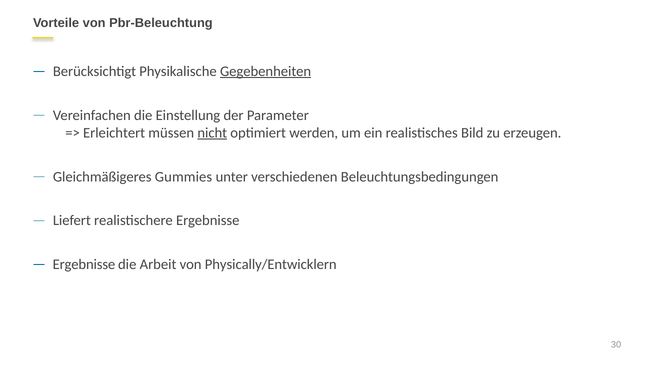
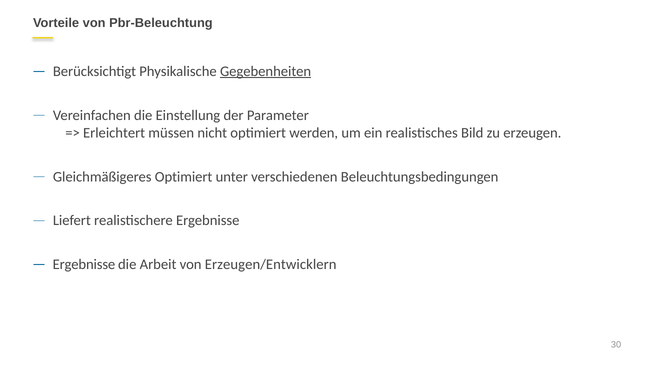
nicht underline: present -> none (212, 133)
Gleichmäßigeres Gummies: Gummies -> Optimiert (184, 177)
Physically/Entwicklern: Physically/Entwicklern -> Erzeugen/Entwicklern (271, 265)
